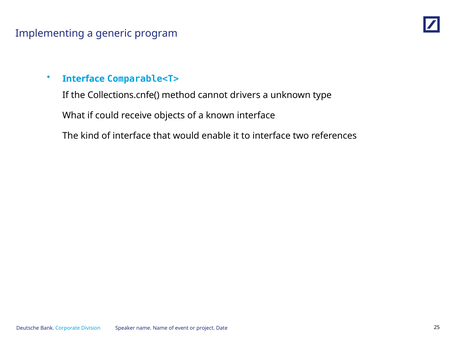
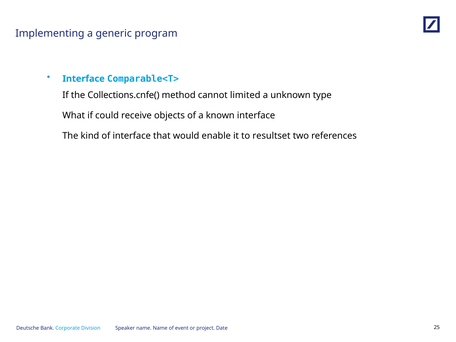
drivers: drivers -> limited (245, 95)
to interface: interface -> resultset (271, 136)
